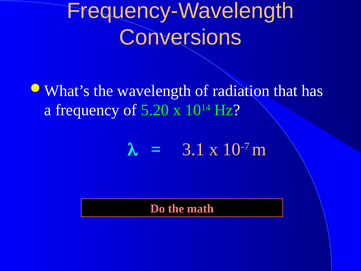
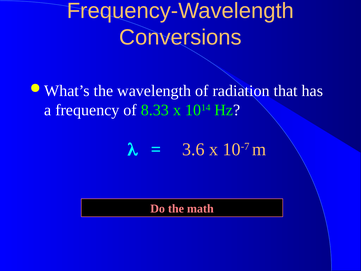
5.20: 5.20 -> 8.33 (155, 110)
3.1: 3.1 -> 3.6 (193, 149)
